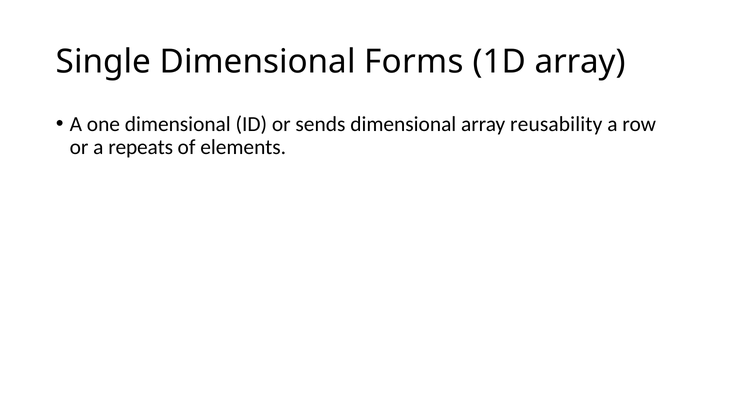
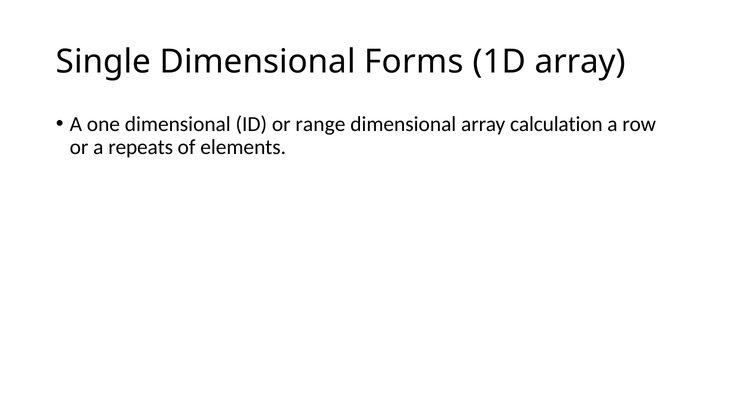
sends: sends -> range (320, 124)
reusability: reusability -> calculation (556, 124)
